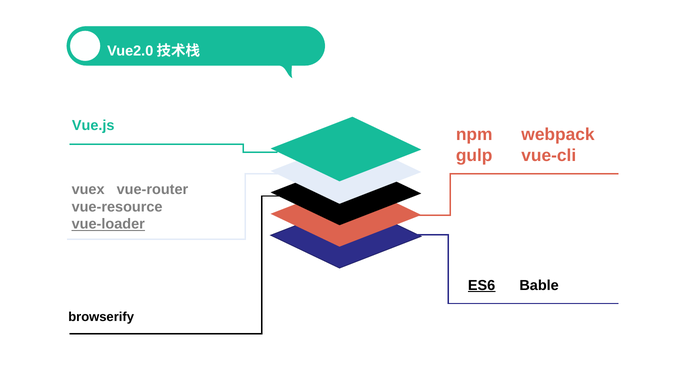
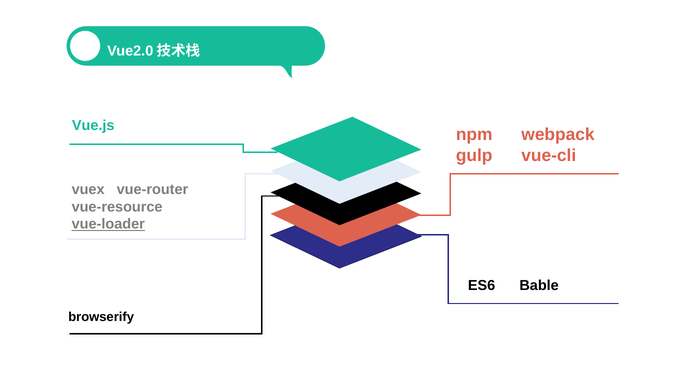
ES6 underline: present -> none (482, 286)
